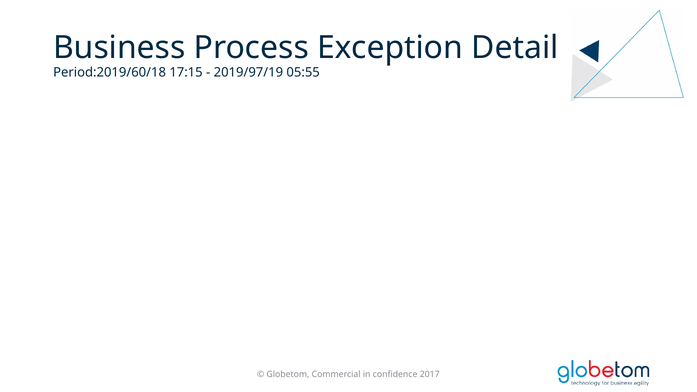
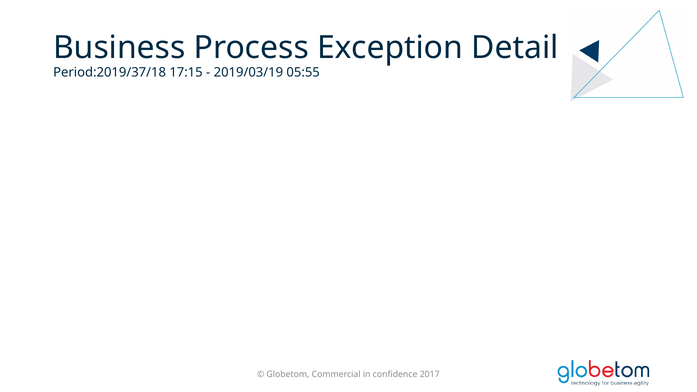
Period:2019/60/18: Period:2019/60/18 -> Period:2019/37/18 (110, 72)
2019/97/19: 2019/97/19 -> 2019/03/19 (248, 72)
